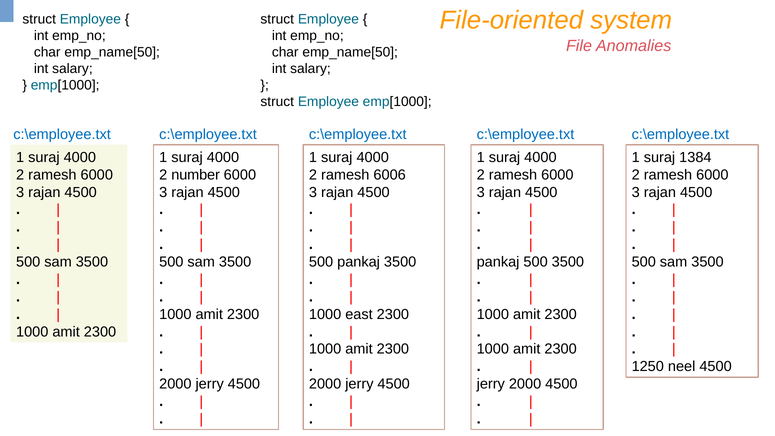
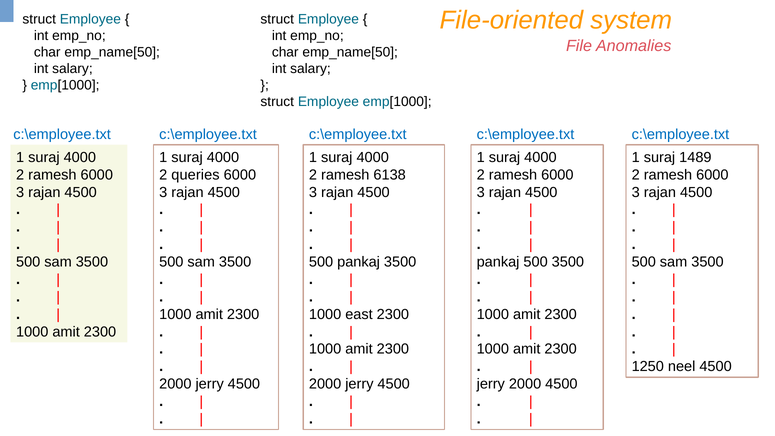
1384: 1384 -> 1489 (695, 157)
number: number -> queries (195, 175)
6006: 6006 -> 6138 (390, 175)
